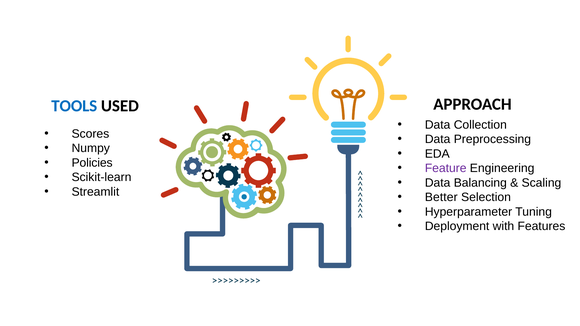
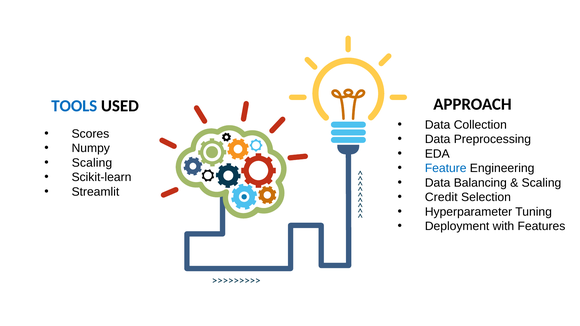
Policies: Policies -> Scaling (92, 163)
Feature colour: purple -> blue (446, 168)
Better: Better -> Credit (441, 197)
